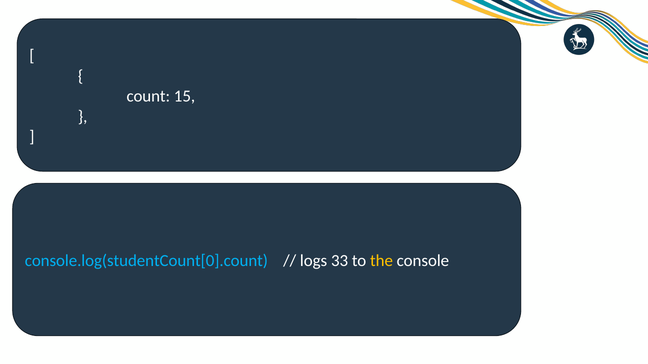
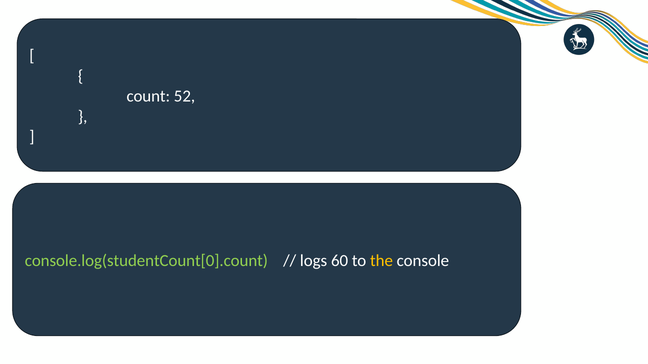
15: 15 -> 52 (184, 96)
console.log(studentCount[0].count colour: light blue -> light green (146, 261)
33: 33 -> 60 (340, 261)
